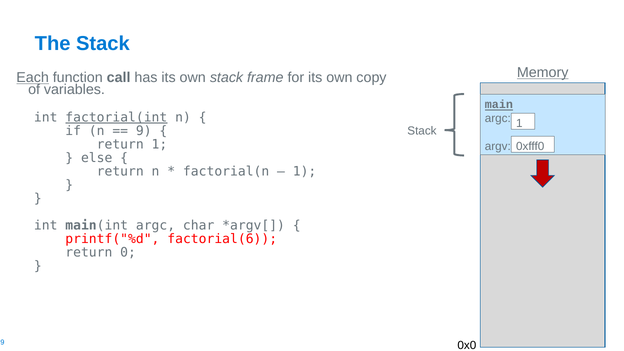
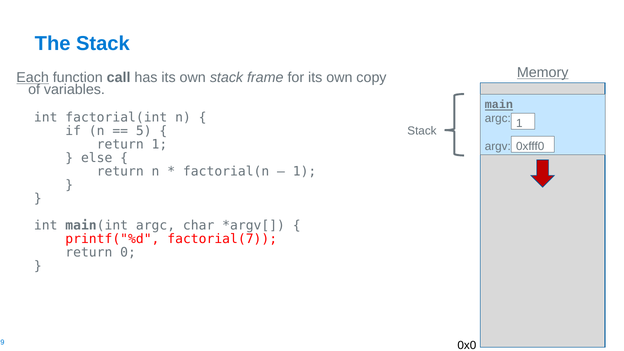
factorial(int underline: present -> none (116, 117)
9: 9 -> 5 (144, 131)
factorial(6: factorial(6 -> factorial(7 (222, 239)
